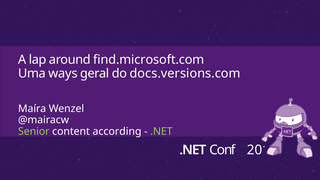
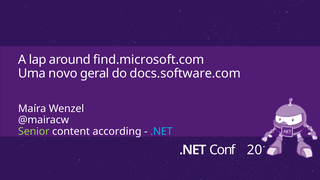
ways: ways -> novo (63, 73)
docs.versions.com: docs.versions.com -> docs.software.com (185, 73)
.NET colour: light green -> light blue (161, 131)
